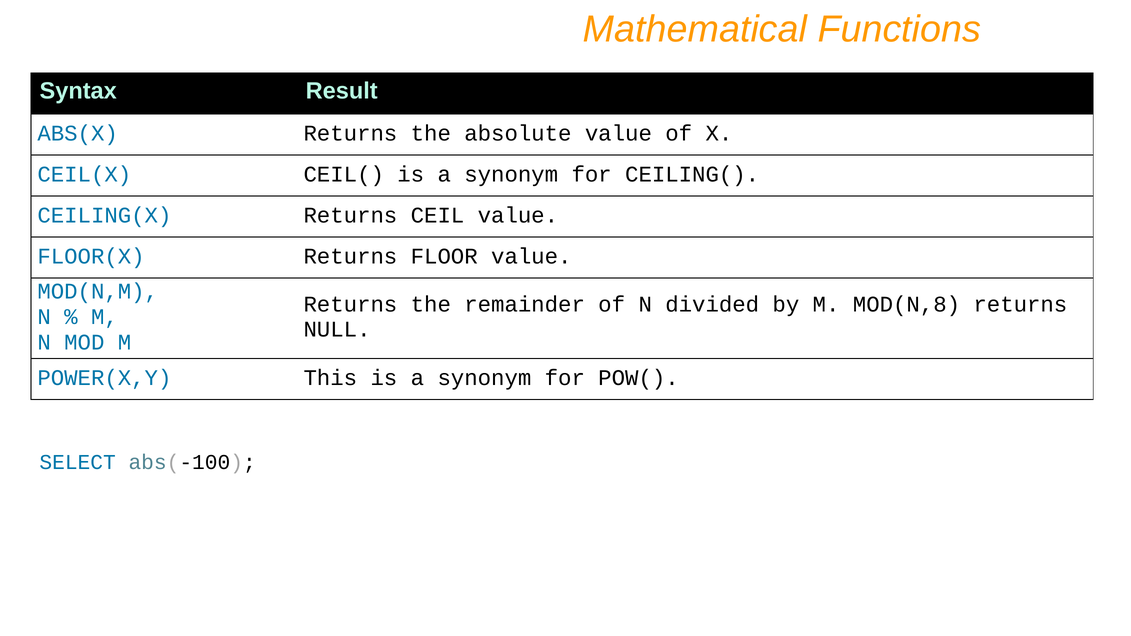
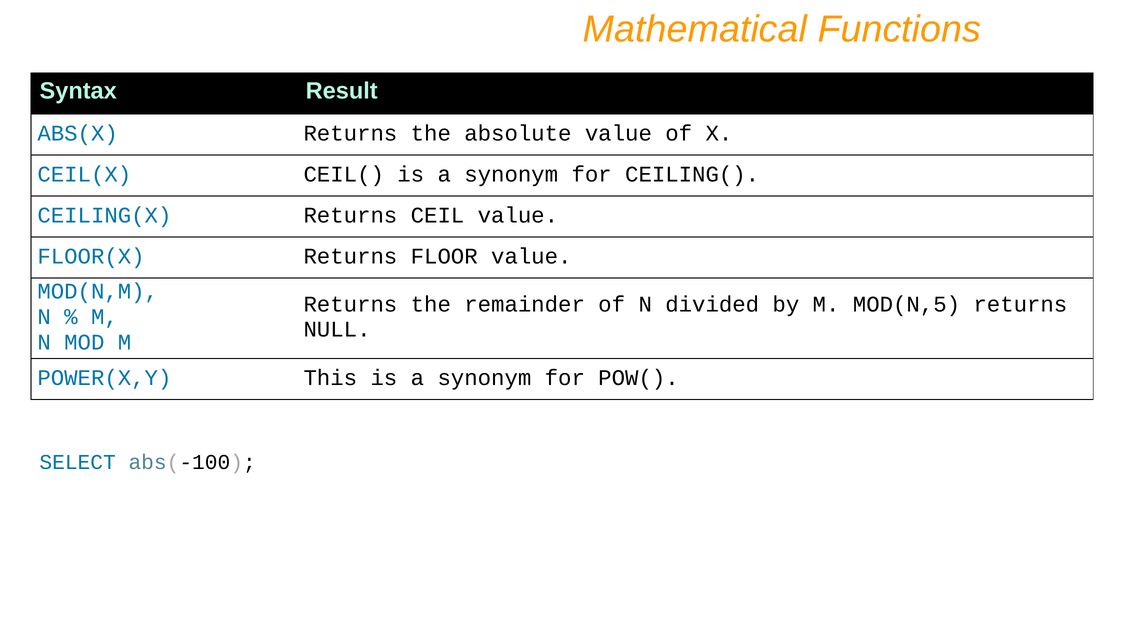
MOD(N,8: MOD(N,8 -> MOD(N,5 (907, 304)
